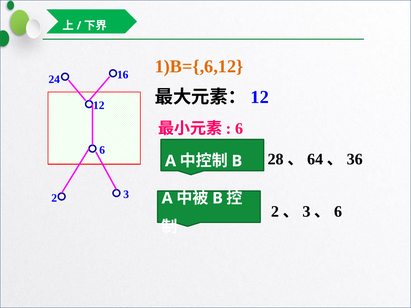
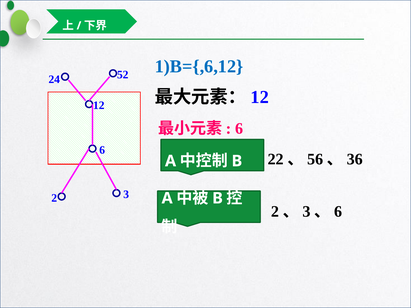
1)B={,6,12 colour: orange -> blue (199, 66)
16: 16 -> 52 (123, 75)
28: 28 -> 22 (276, 159)
64: 64 -> 56 (315, 159)
